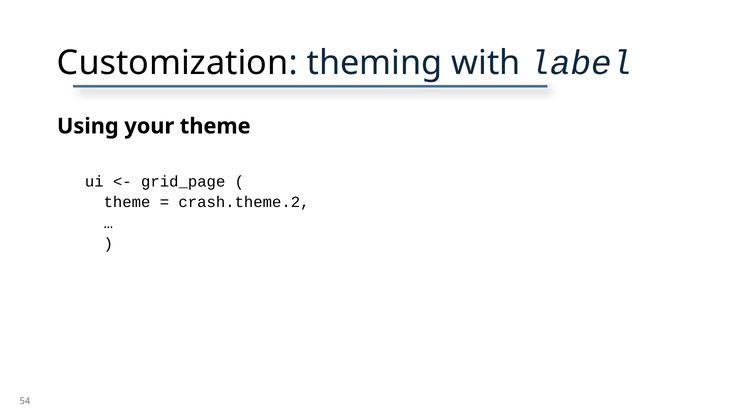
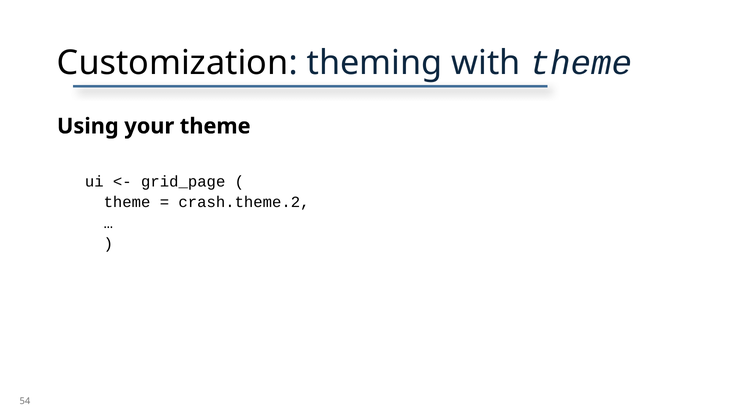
label: label -> theme (581, 63)
